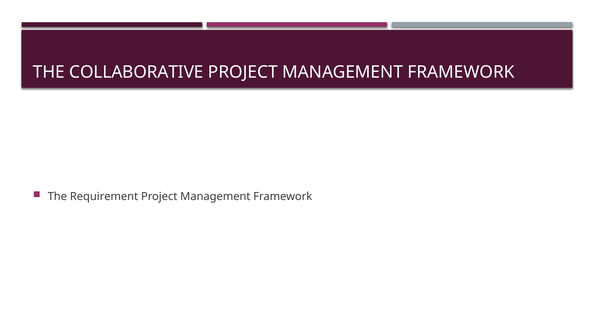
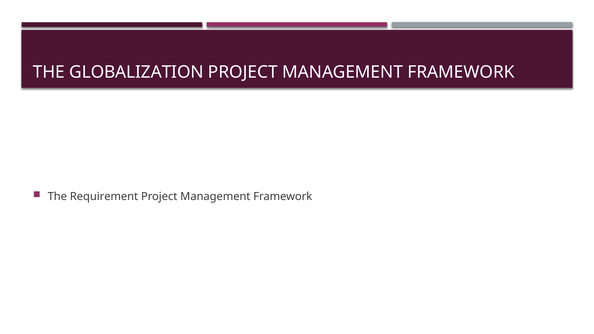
COLLABORATIVE: COLLABORATIVE -> GLOBALIZATION (136, 72)
